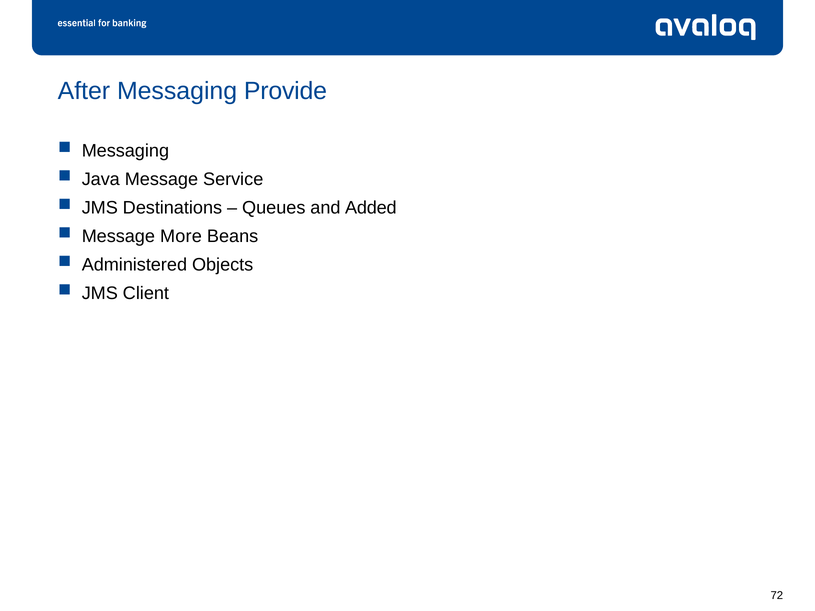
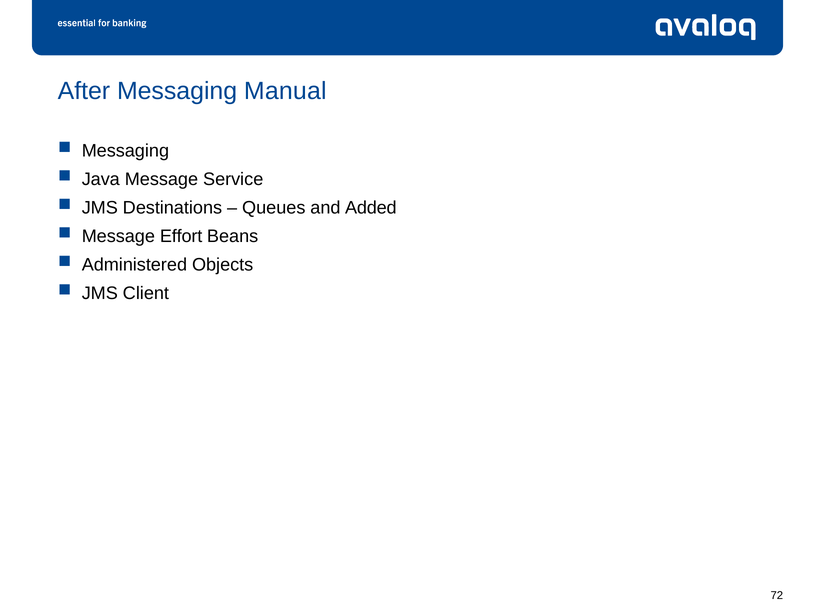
Provide: Provide -> Manual (285, 91)
More: More -> Effort (181, 237)
